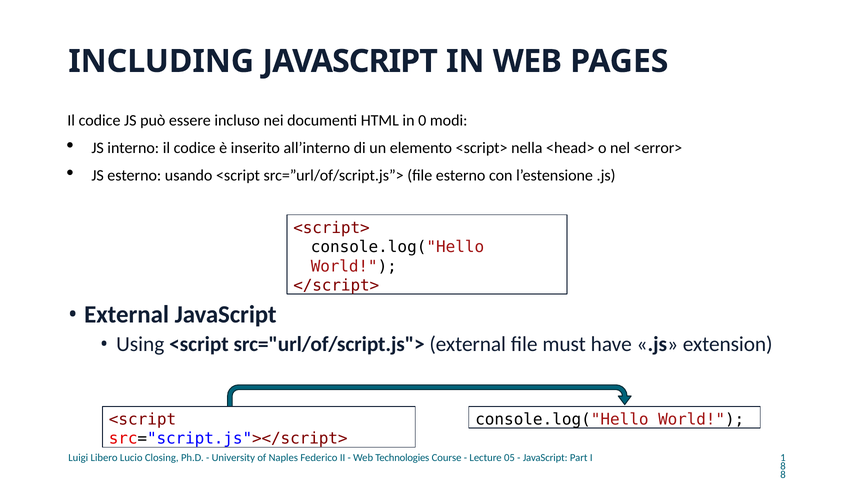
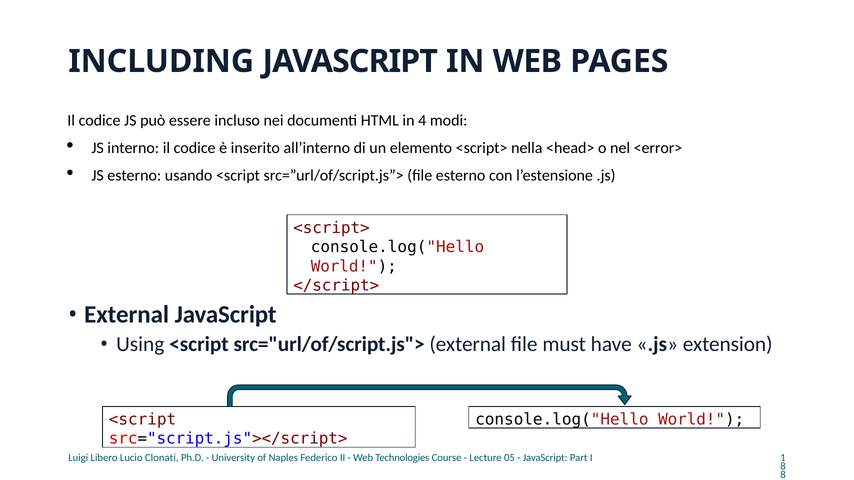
0: 0 -> 4 (422, 120)
Closing: Closing -> Clonati (162, 458)
